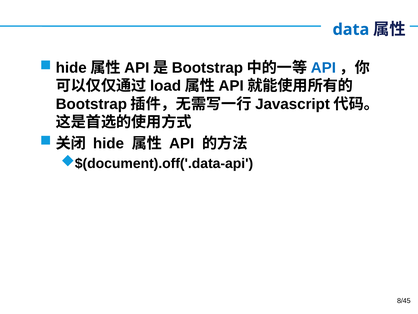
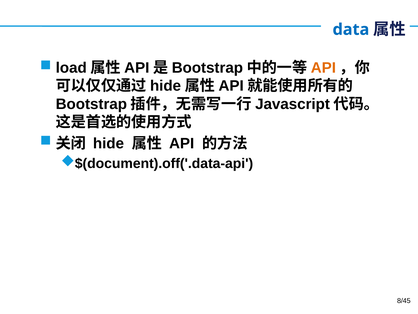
hide: hide -> load (71, 68)
API colour: blue -> orange (323, 68)
load: load -> hide (166, 86)
